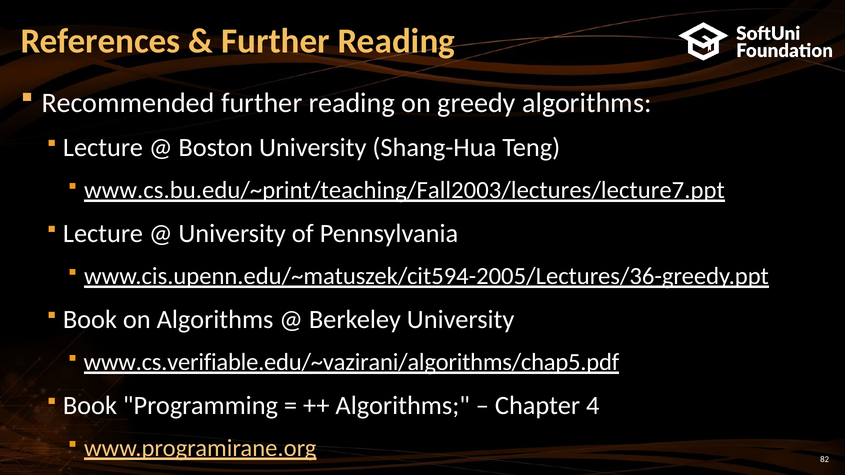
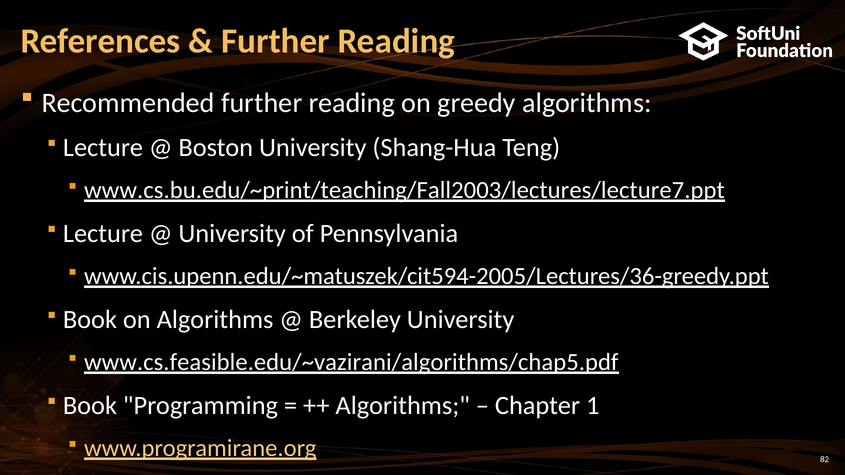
www.cs.verifiable.edu/~vazirani/algorithms/chap5.pdf: www.cs.verifiable.edu/~vazirani/algorithms/chap5.pdf -> www.cs.feasible.edu/~vazirani/algorithms/chap5.pdf (351, 362)
4: 4 -> 1 (593, 406)
